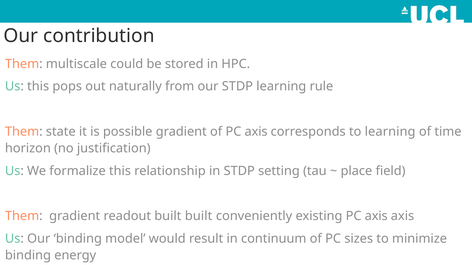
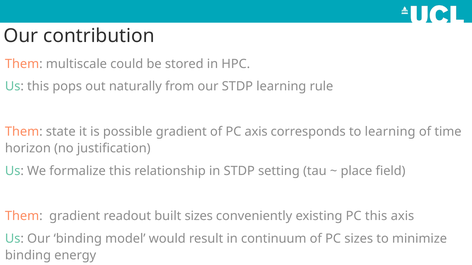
built built: built -> sizes (199, 216)
existing PC axis: axis -> this (376, 216)
